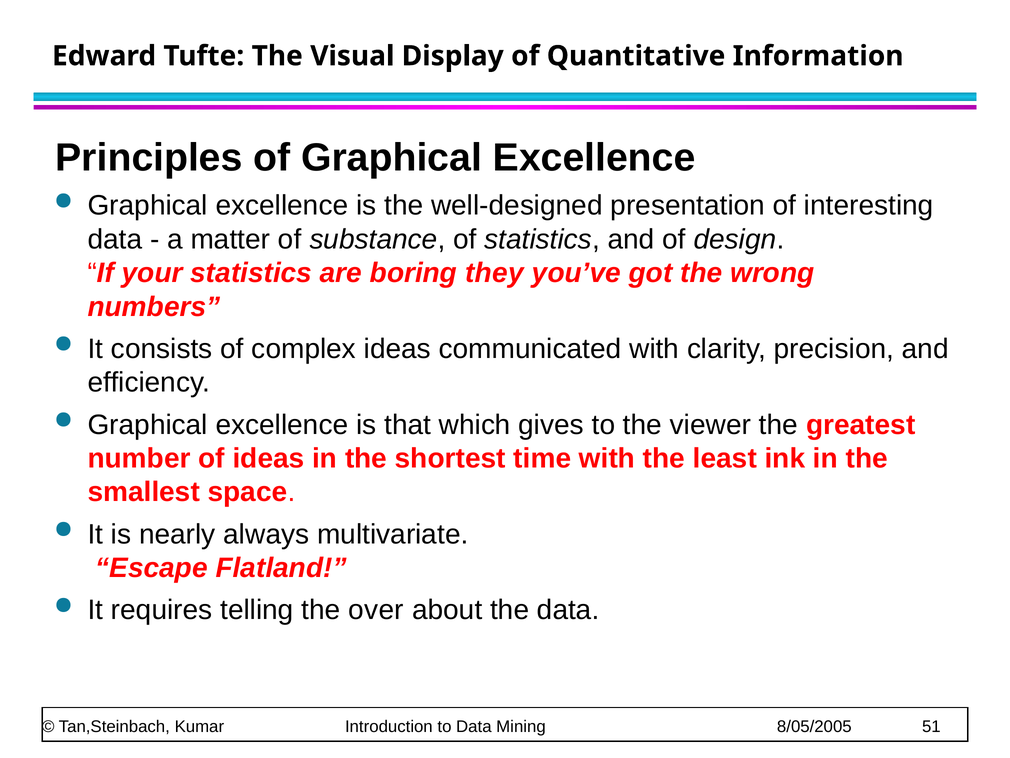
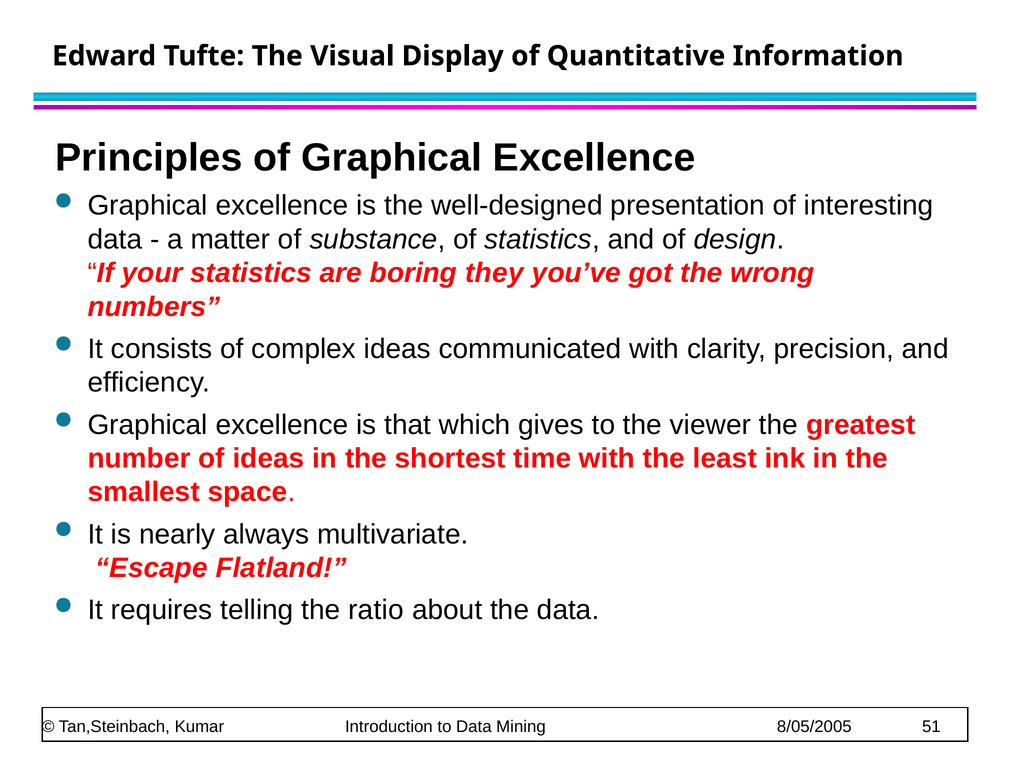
over: over -> ratio (376, 610)
